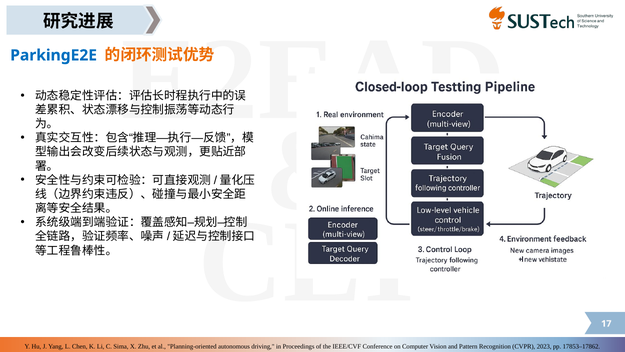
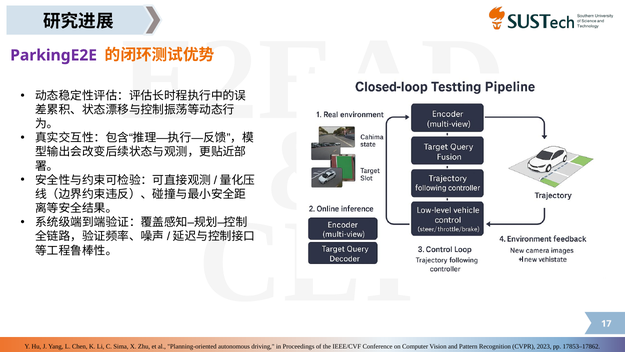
ParkingE2E colour: blue -> purple (54, 55)
